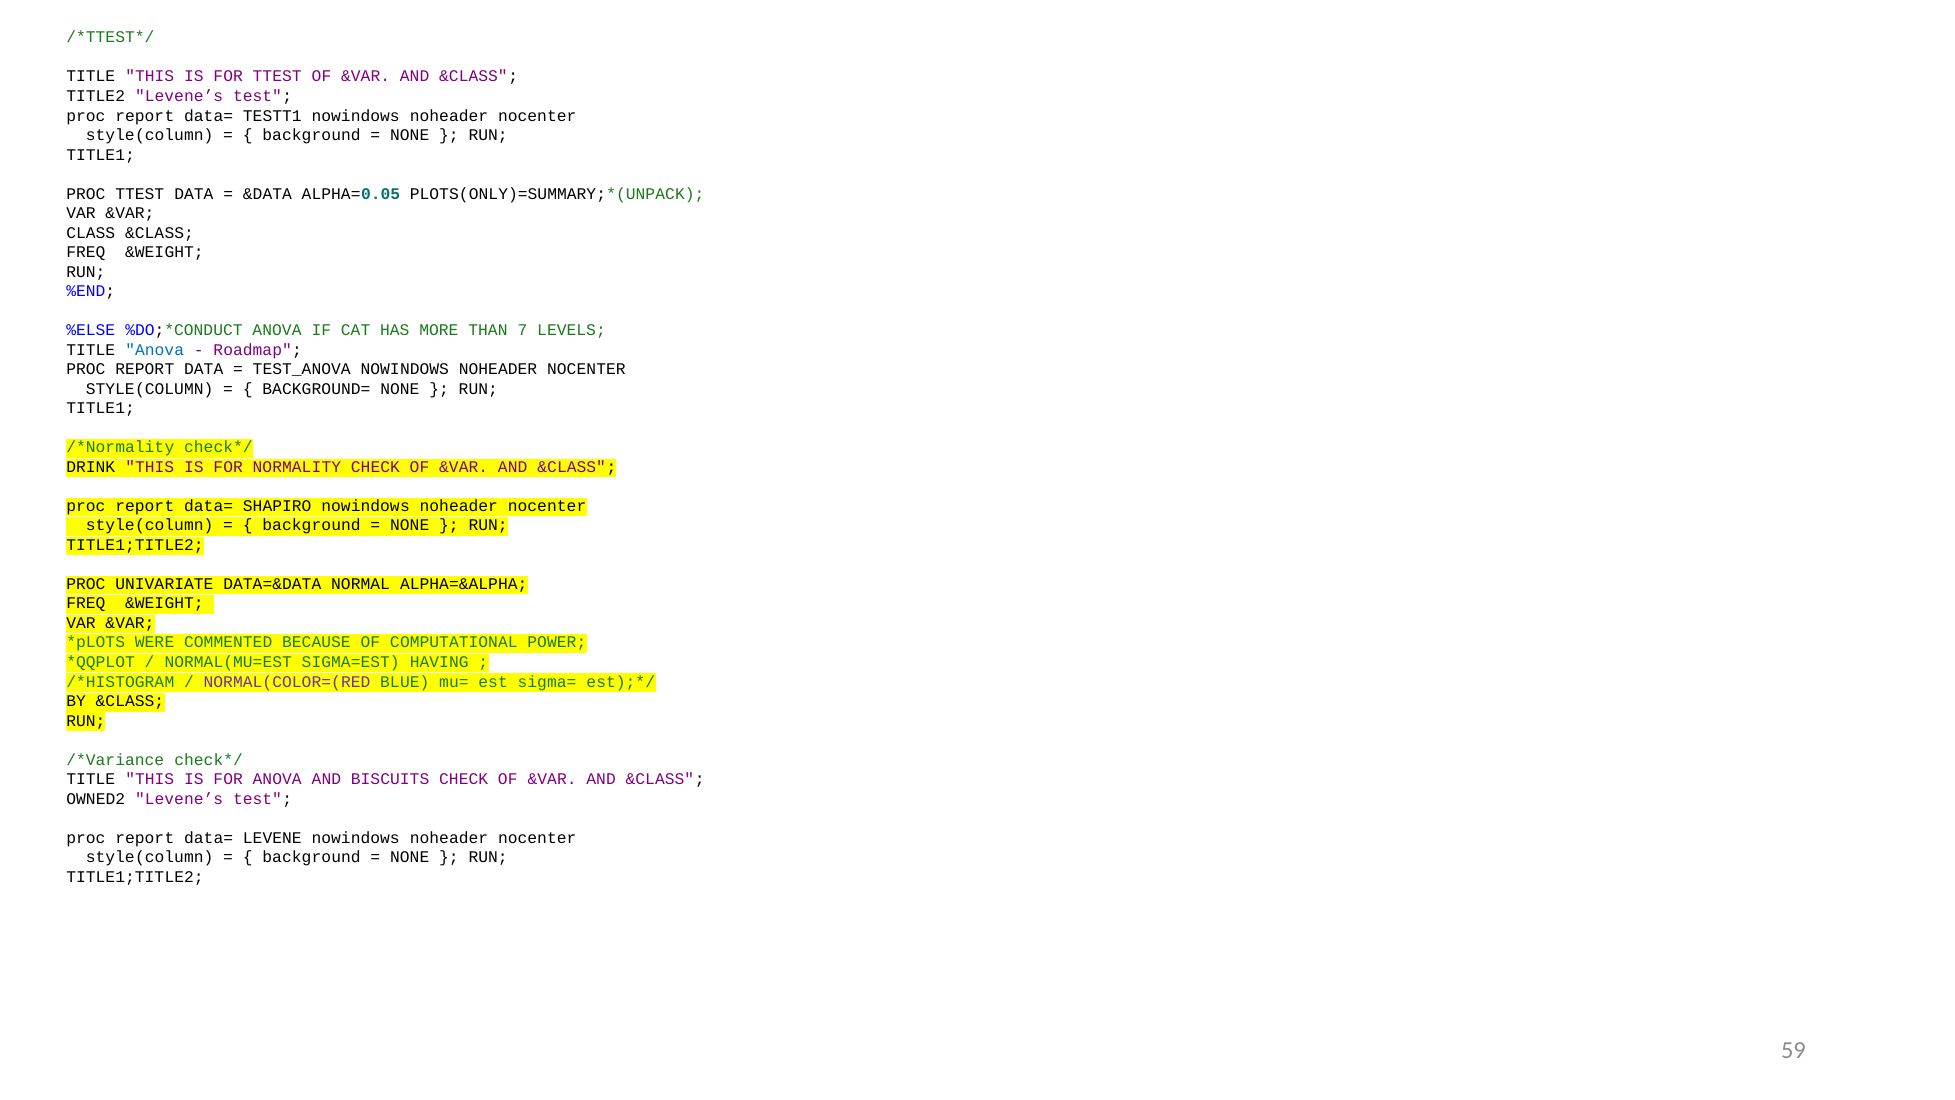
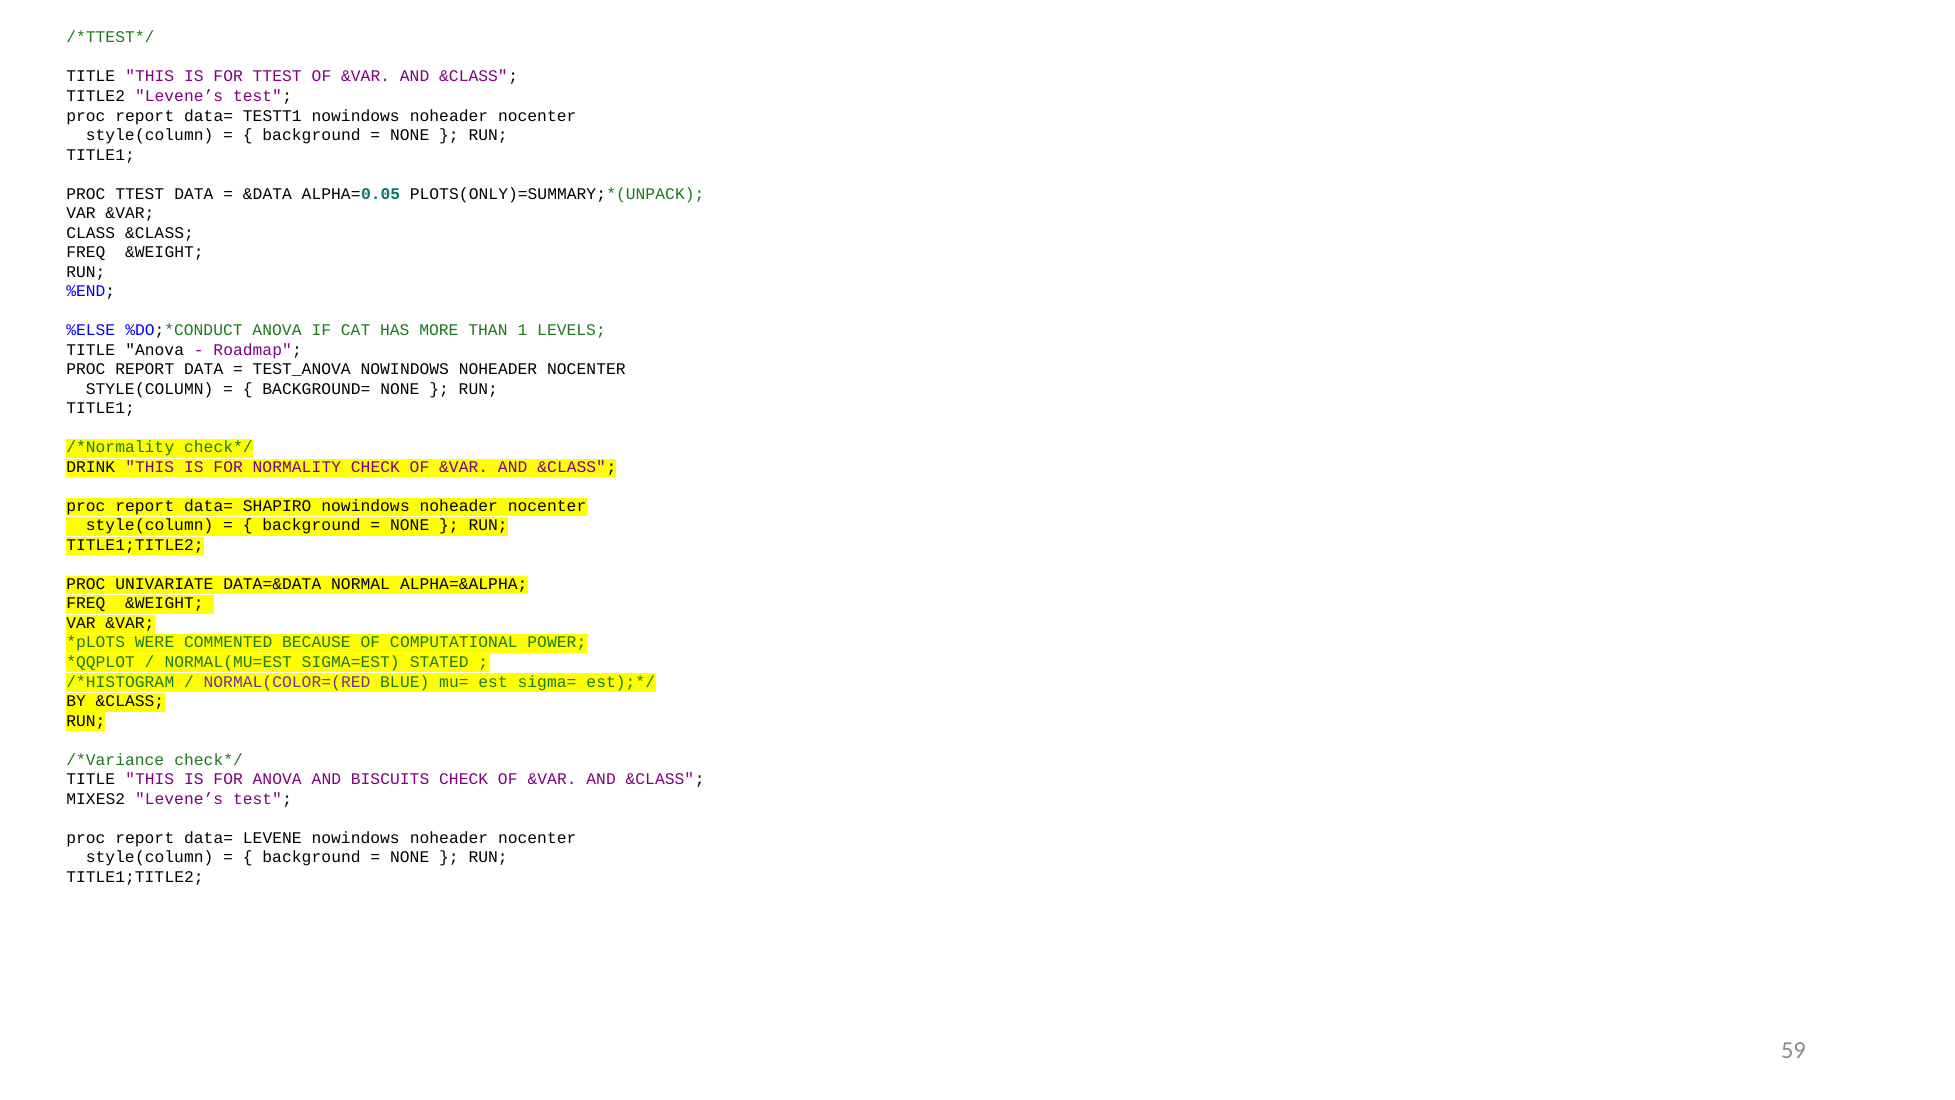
7: 7 -> 1 (522, 330)
Anova colour: blue -> black (155, 350)
HAVING: HAVING -> STATED (439, 662)
OWNED2: OWNED2 -> MIXES2 (96, 799)
